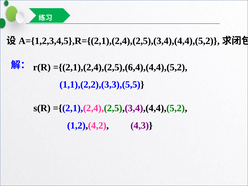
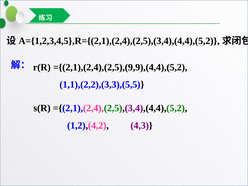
={(2,1),(2,4),(2,5),(6,4),(4,4),(5,2: ={(2,1),(2,4),(2,5),(6,4),(4,4),(5,2 -> ={(2,1),(2,4),(2,5),(9,9),(4,4),(5,2 (120, 67)
